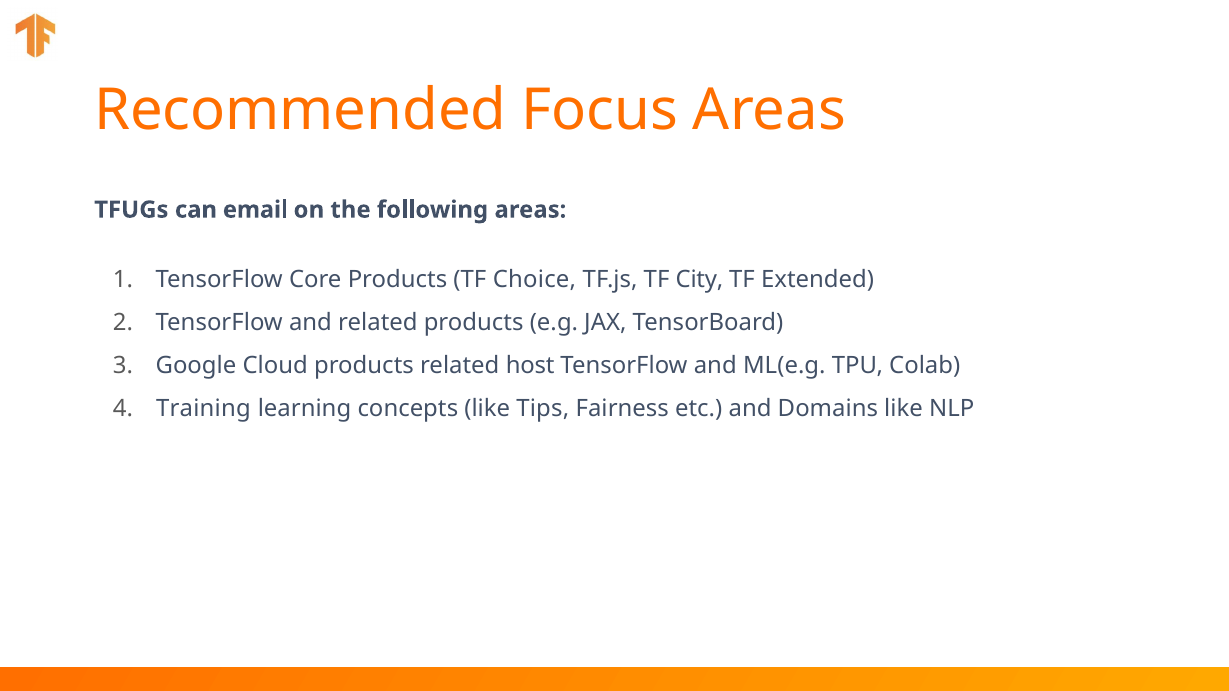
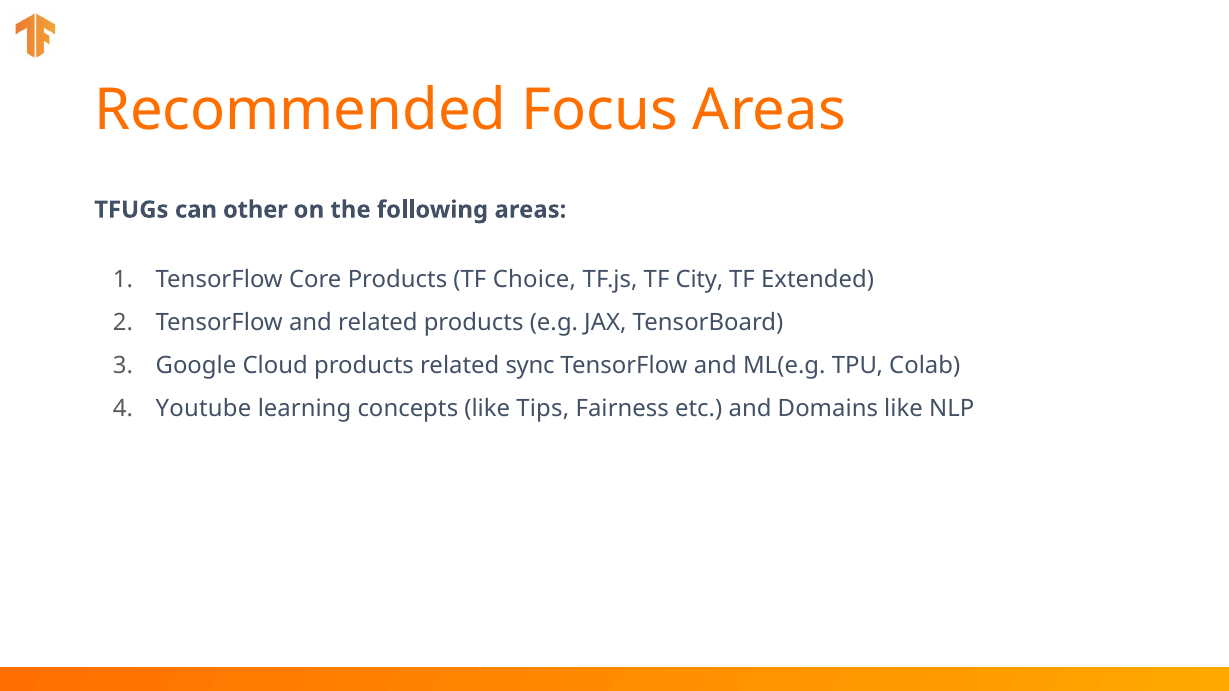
email: email -> other (255, 210)
host: host -> sync (530, 366)
Training: Training -> Youtube (203, 409)
